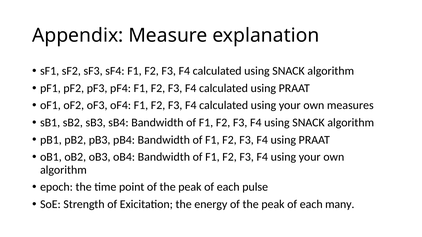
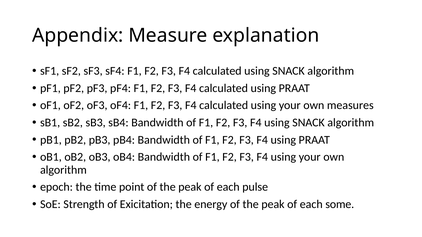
many: many -> some (340, 205)
